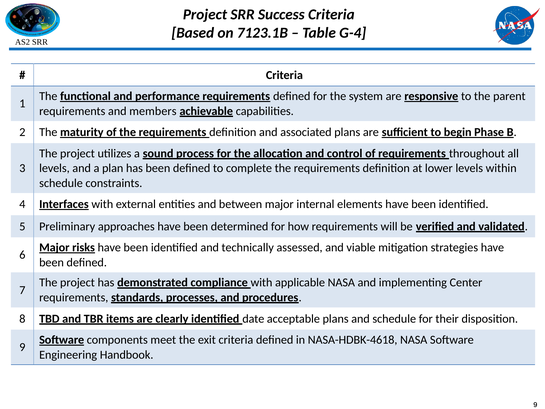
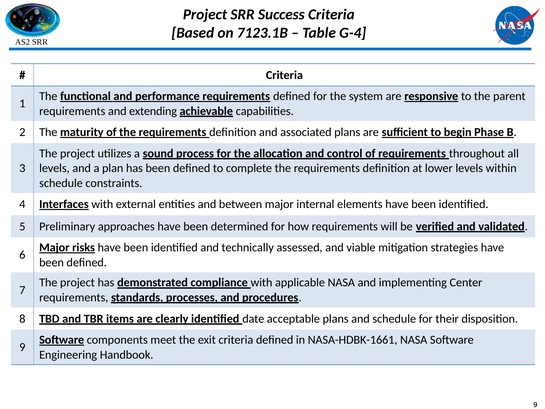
members: members -> extending (153, 111)
NASA-HDBK-4618: NASA-HDBK-4618 -> NASA-HDBK-1661 (353, 340)
